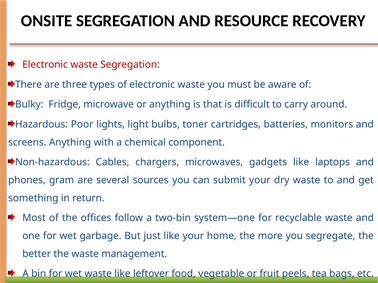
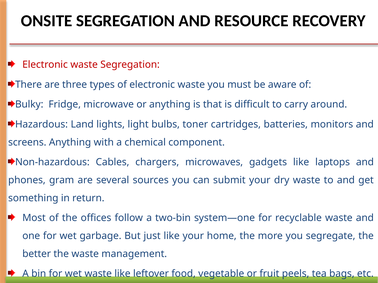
Poor: Poor -> Land (82, 125)
